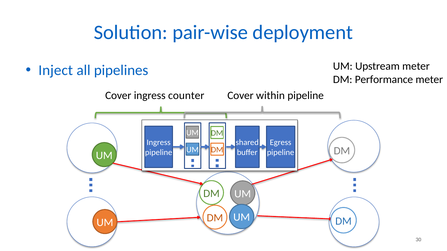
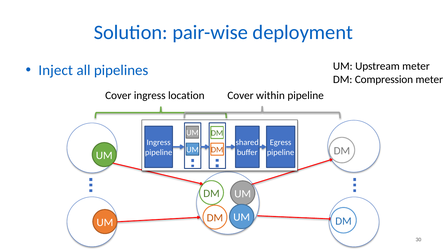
Performance: Performance -> Compression (384, 80)
counter: counter -> location (186, 96)
